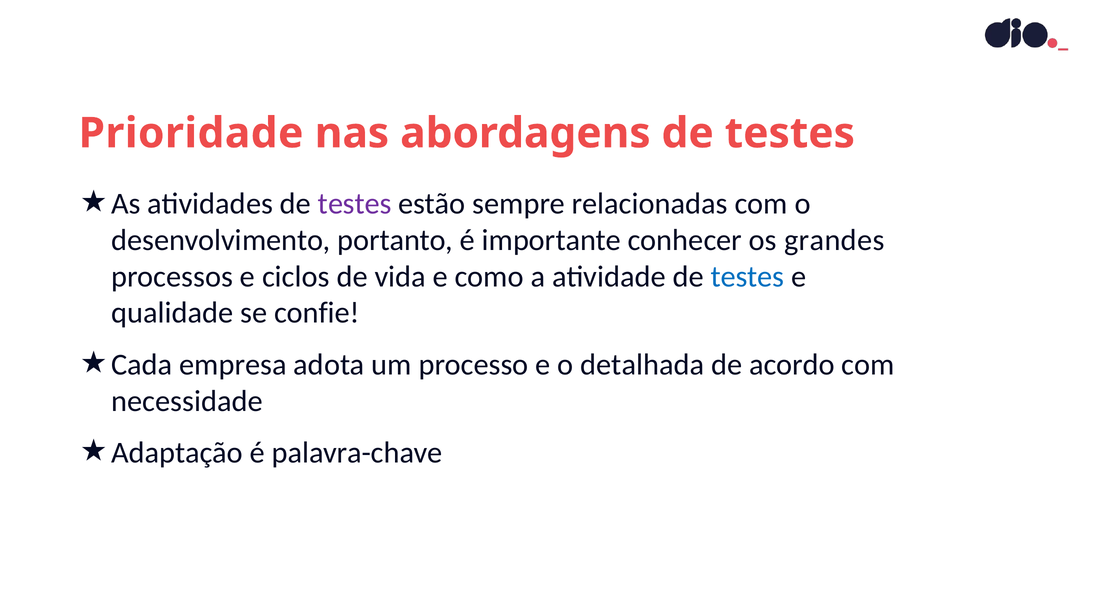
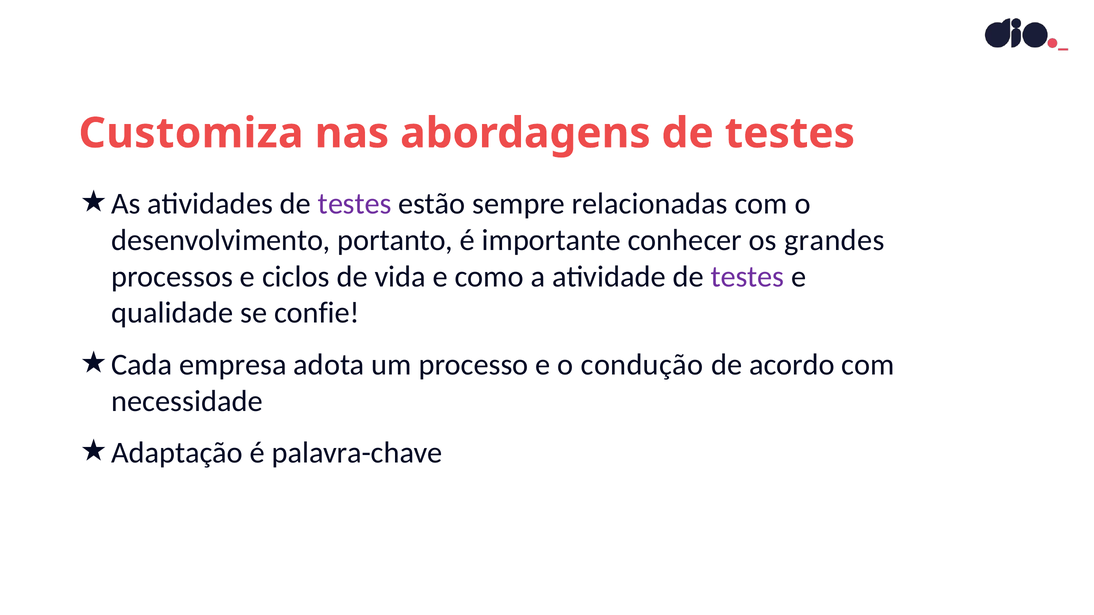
Prioridade: Prioridade -> Customiza (191, 133)
testes colour: blue -> purple (747, 277)
detalhada: detalhada -> condução (642, 365)
